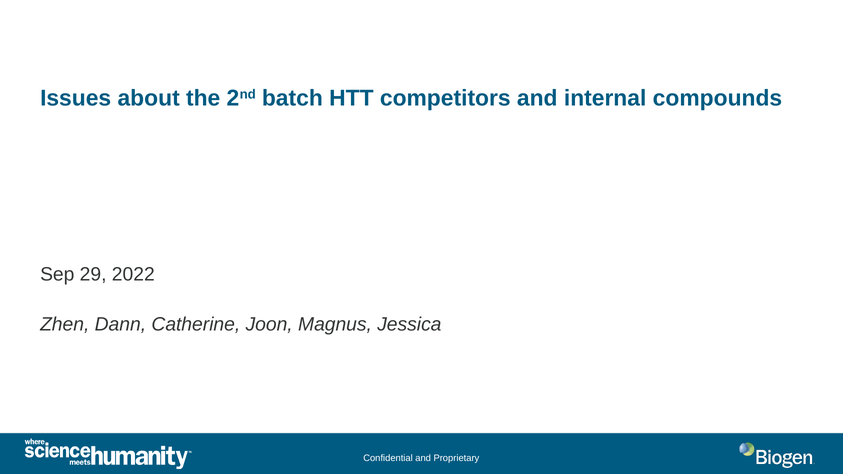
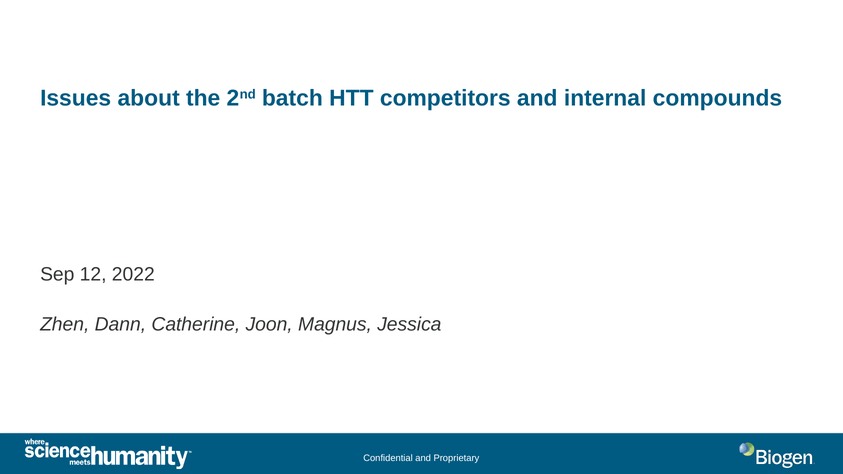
29: 29 -> 12 (93, 275)
